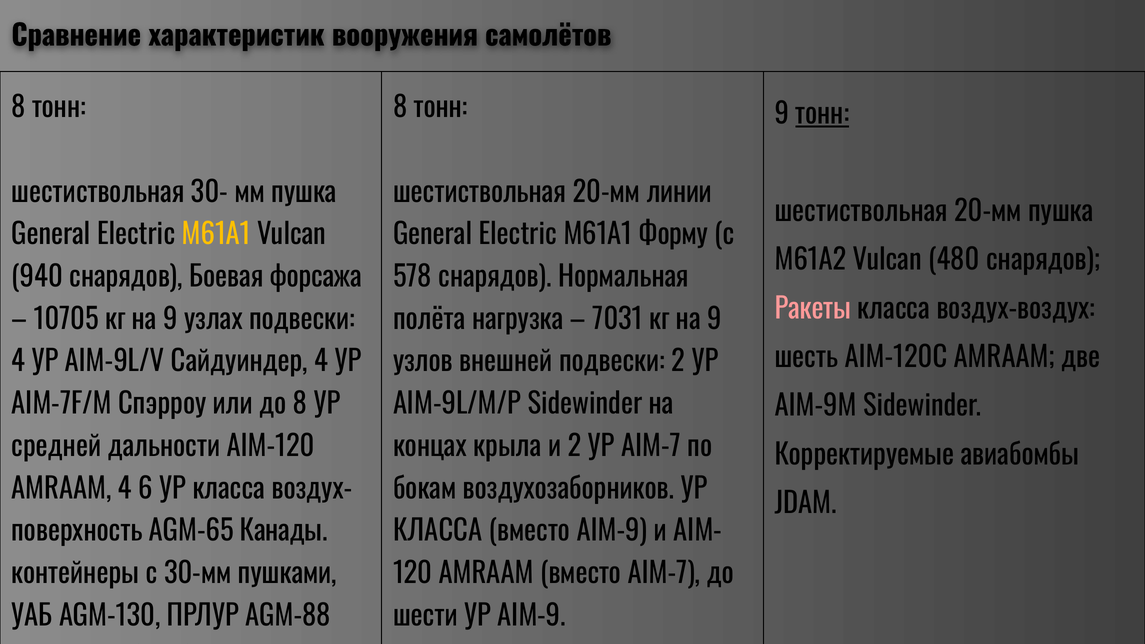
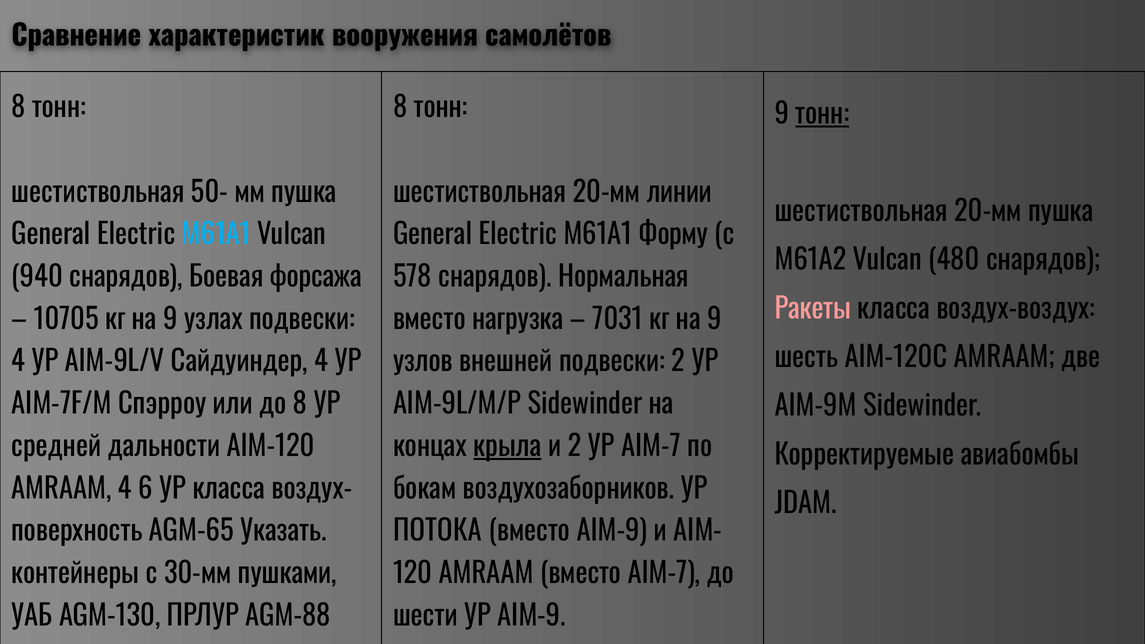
30-: 30- -> 50- (210, 193)
М61А1 colour: yellow -> light blue (216, 235)
полёта: полёта -> вместо (429, 320)
крыла underline: none -> present (507, 447)
Канады: Канады -> Указать (283, 532)
КЛАССА: КЛАССА -> ПОТОКА (438, 532)
